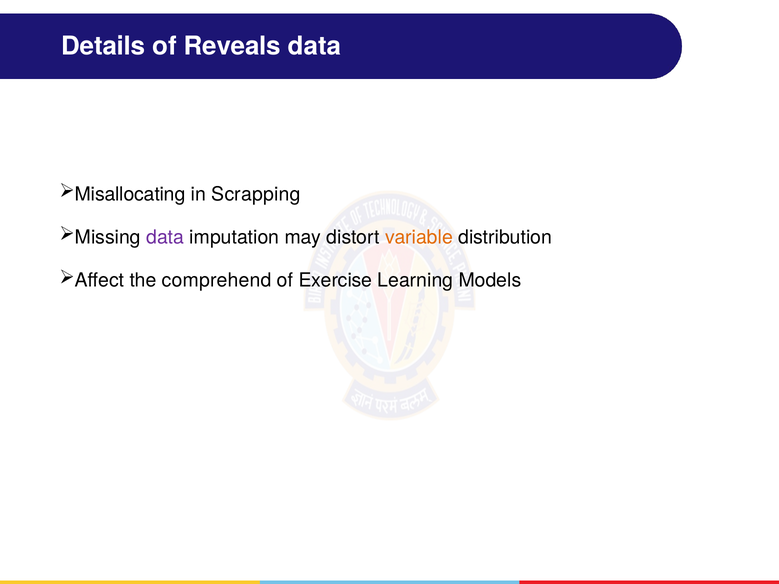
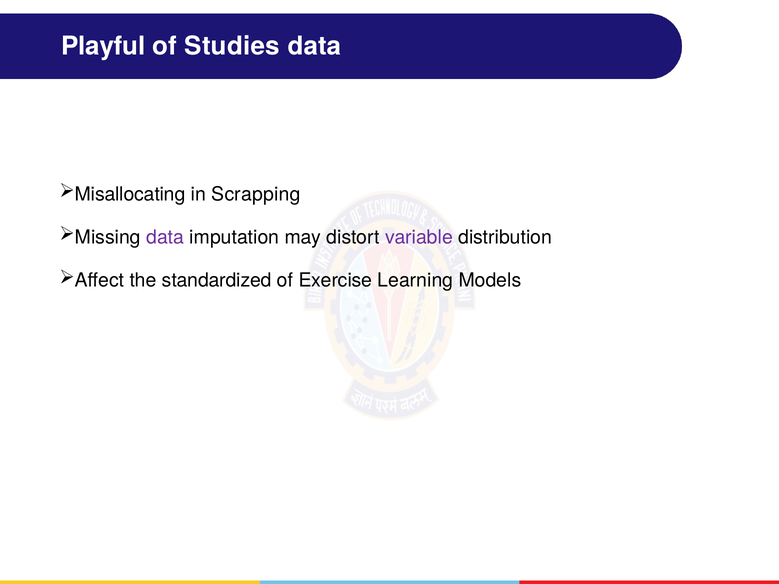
Details: Details -> Playful (103, 46)
Reveals: Reveals -> Studies (232, 46)
variable colour: orange -> purple (419, 237)
comprehend: comprehend -> standardized (217, 281)
